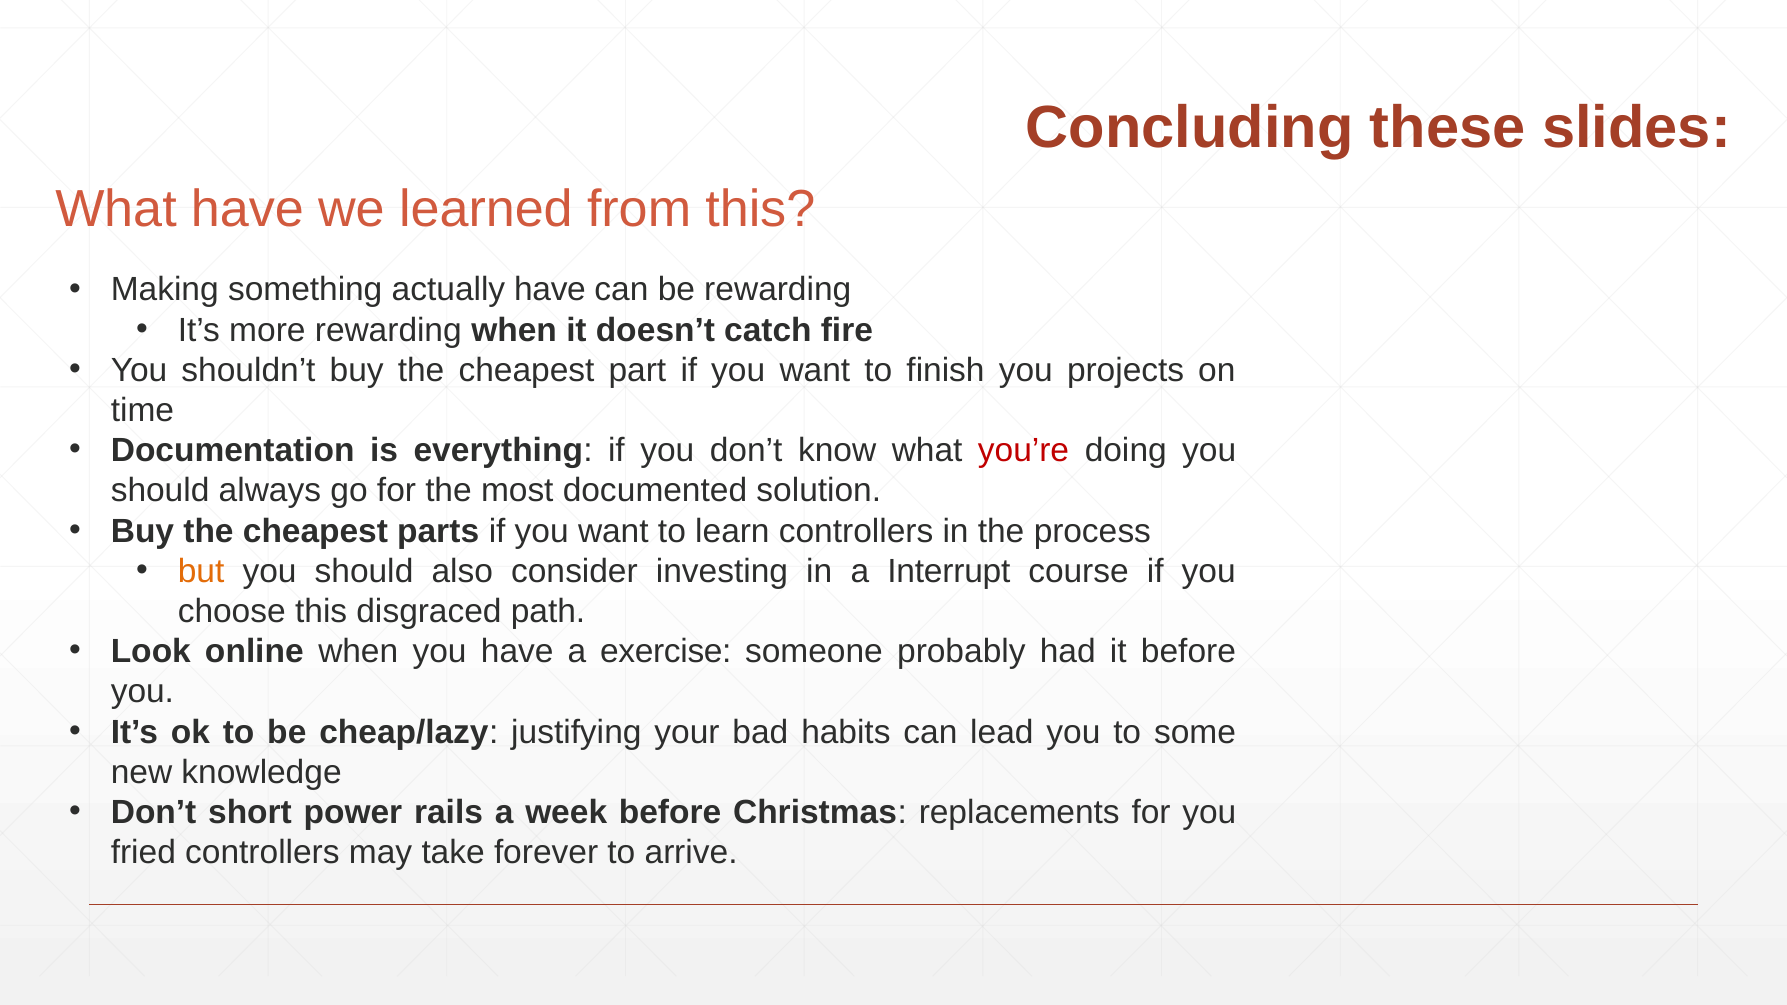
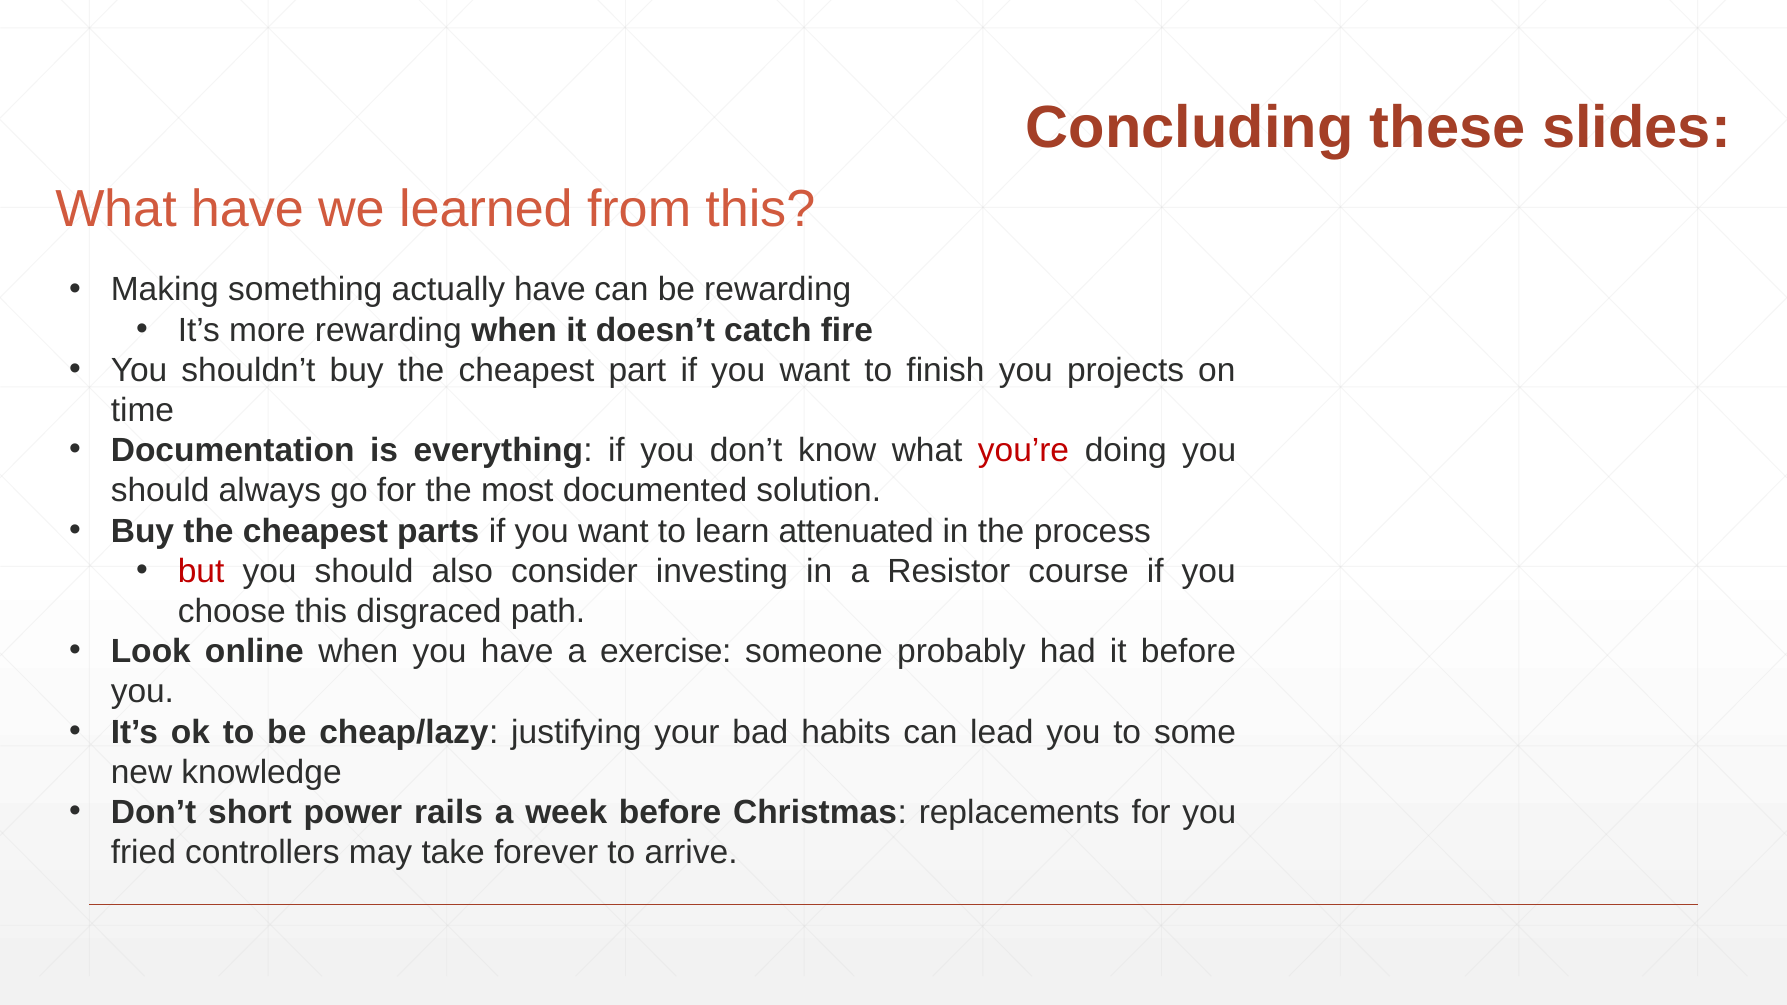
learn controllers: controllers -> attenuated (856, 531)
but colour: orange -> red (201, 571)
Interrupt: Interrupt -> Resistor (949, 571)
